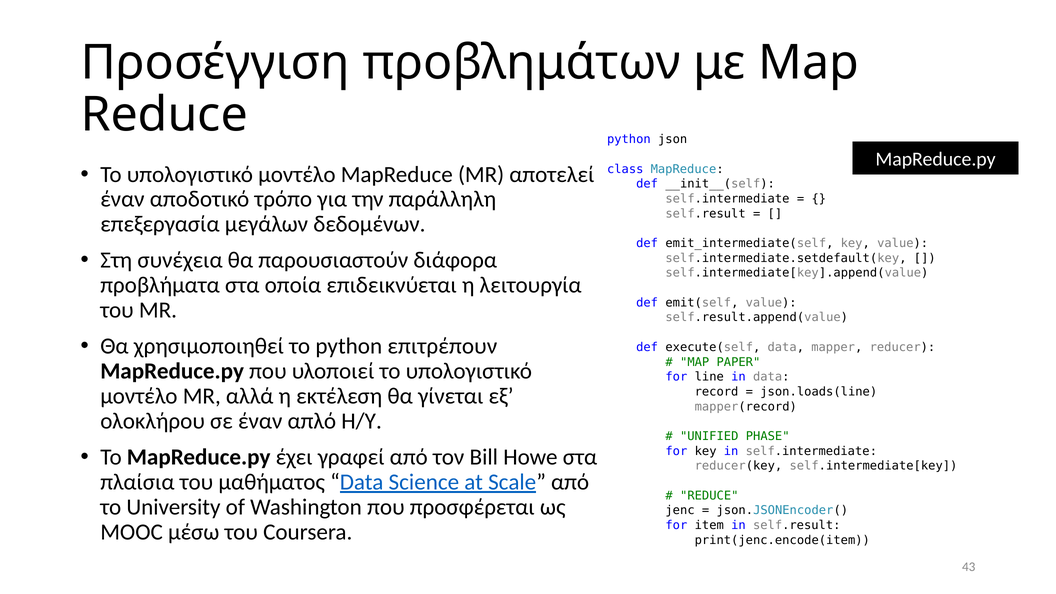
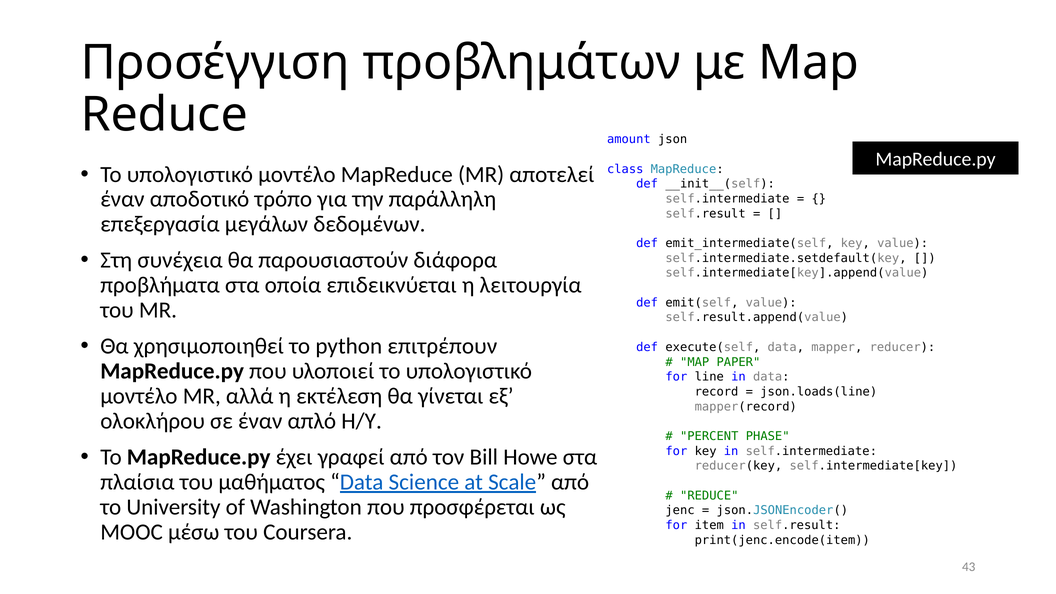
python: python -> amount (629, 139)
UNIFIED: UNIFIED -> PERCENT (709, 436)
